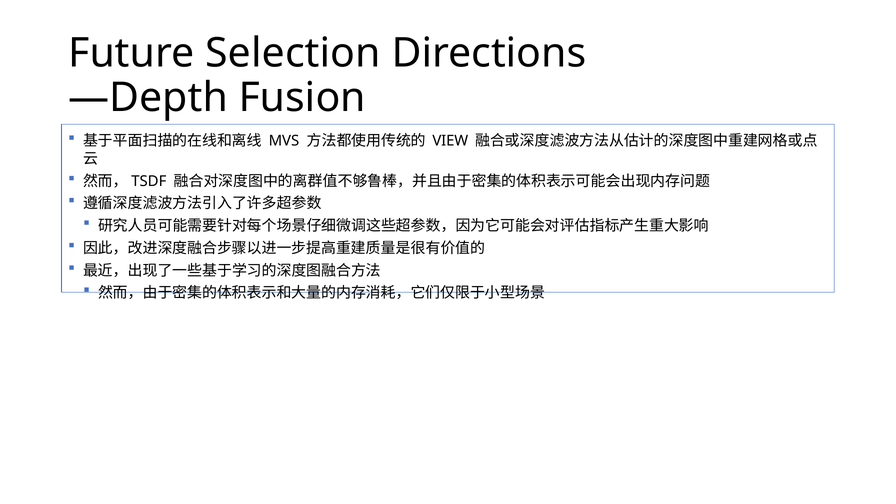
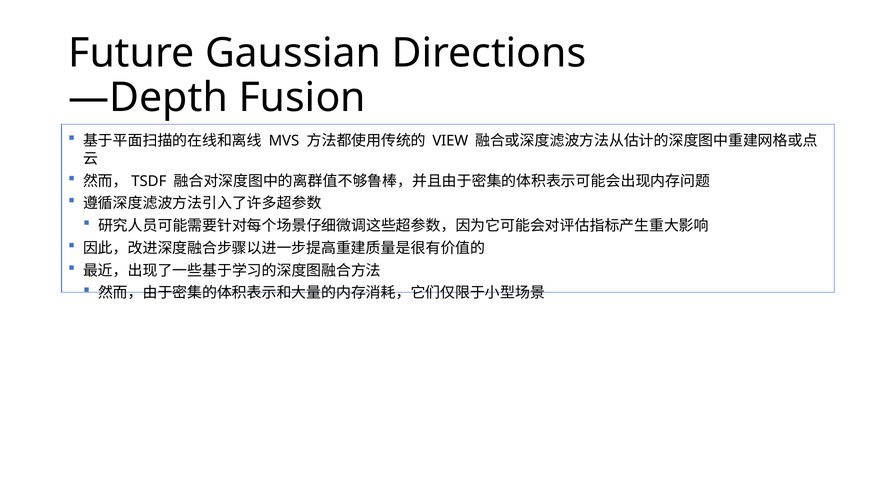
Selection: Selection -> Gaussian (293, 53)
